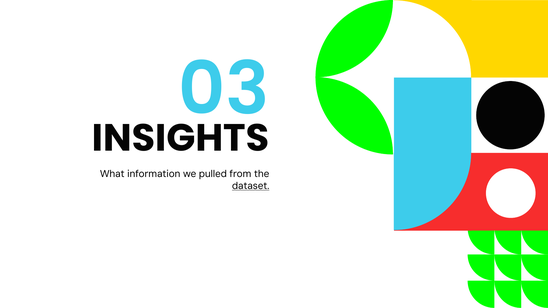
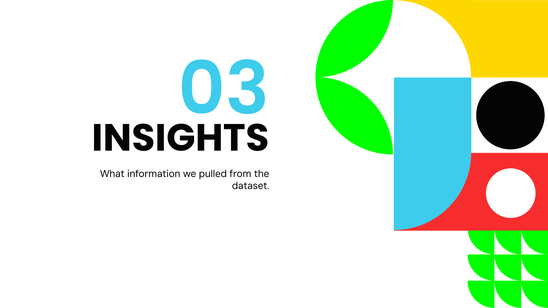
dataset underline: present -> none (251, 186)
